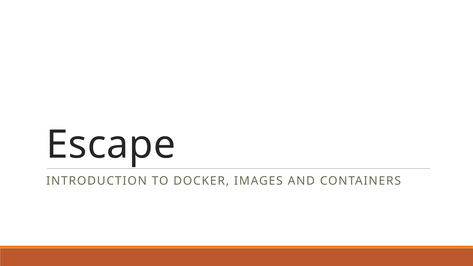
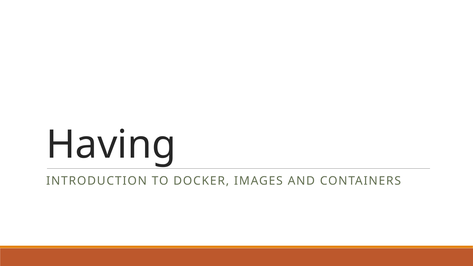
Escape: Escape -> Having (111, 145)
